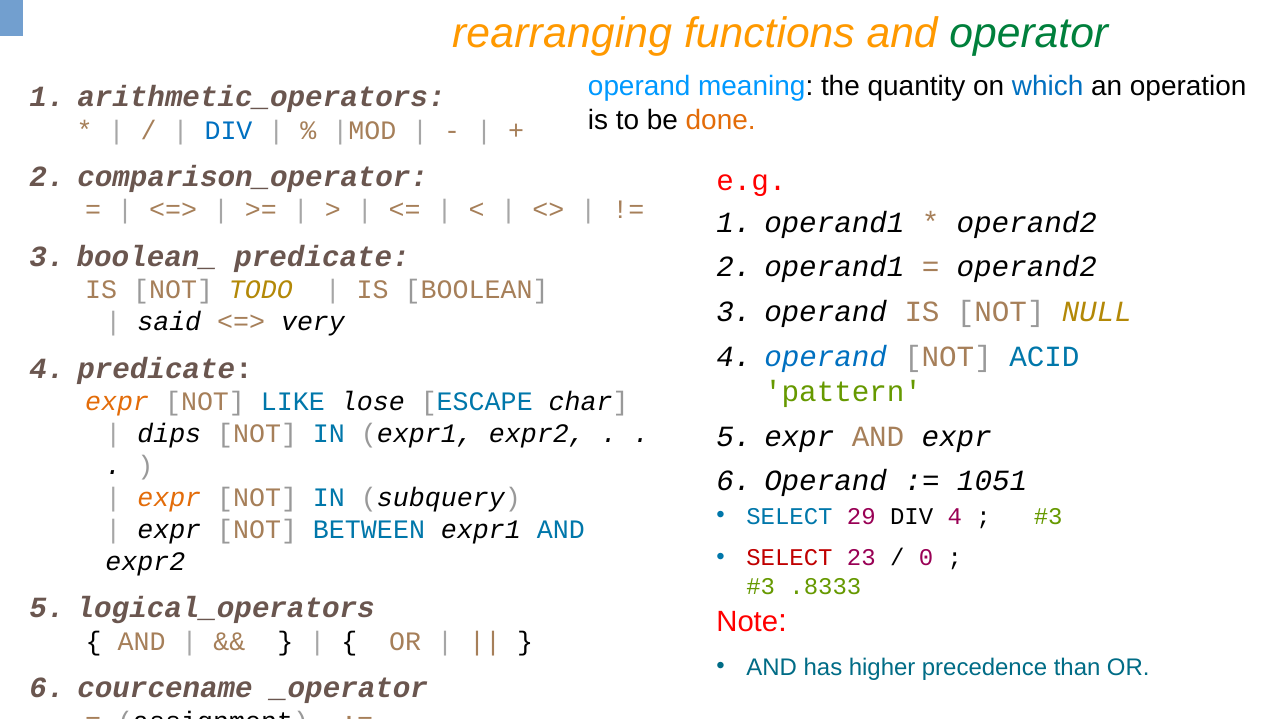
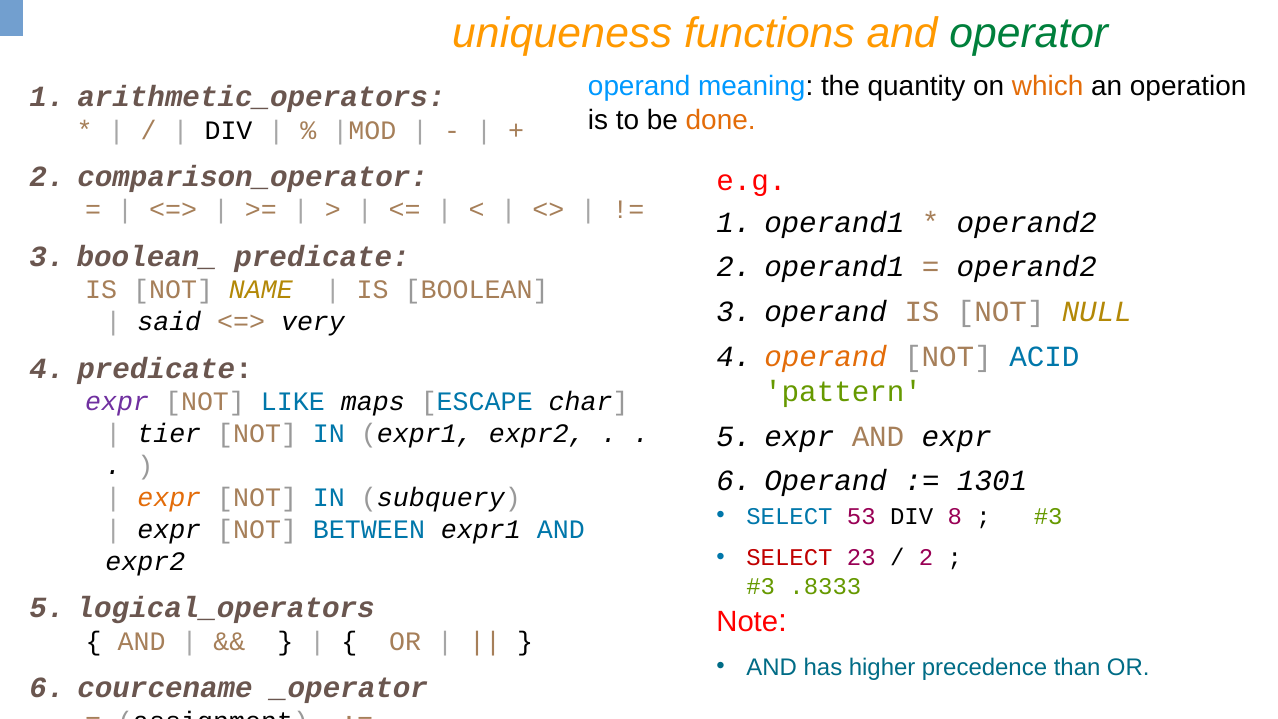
rearranging: rearranging -> uniqueness (562, 33)
which colour: blue -> orange (1048, 87)
DIV colour: blue -> black (229, 130)
TODO: TODO -> NAME (261, 290)
operand colour: blue -> orange (826, 357)
expr colour: orange -> purple (117, 402)
lose: lose -> maps (373, 402)
dips: dips -> tier (169, 434)
1051: 1051 -> 1301 (992, 481)
29: 29 -> 53 (861, 516)
DIV 4: 4 -> 8 (955, 516)
0: 0 -> 2 (926, 558)
